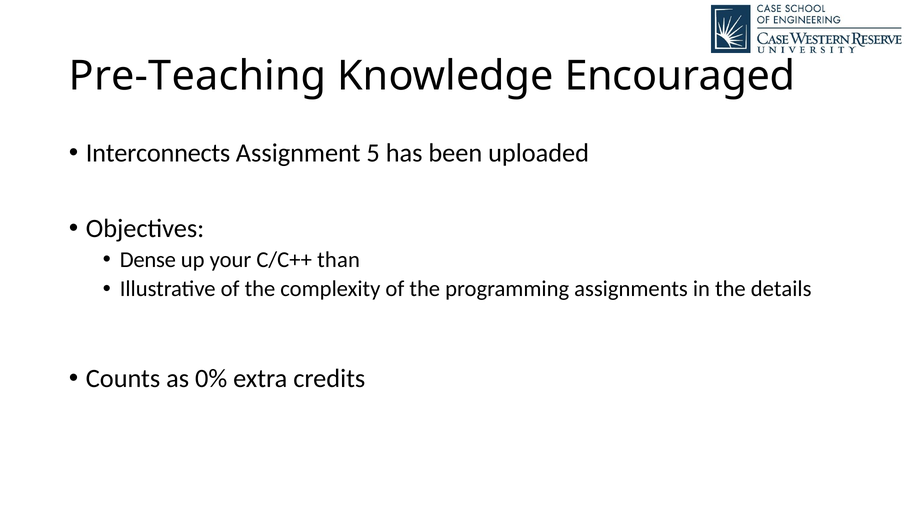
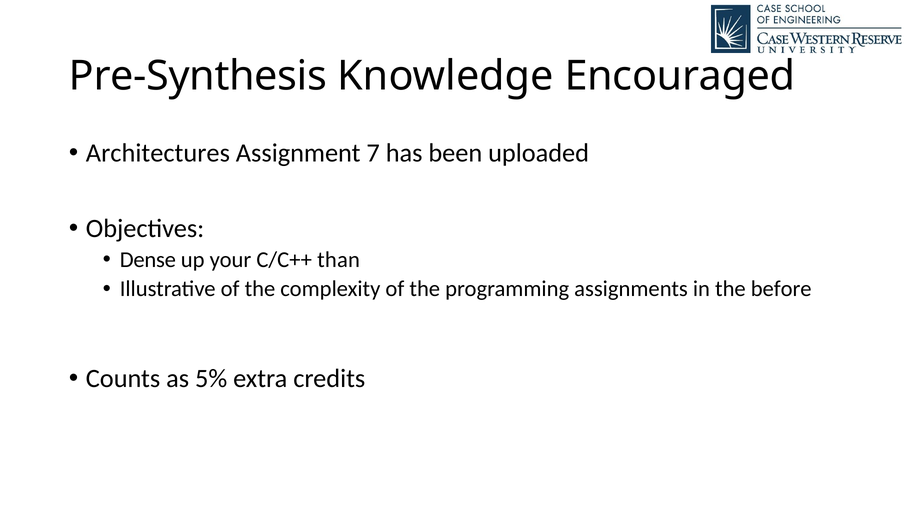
Pre-Teaching: Pre-Teaching -> Pre-Synthesis (198, 76)
Interconnects: Interconnects -> Architectures (158, 153)
5: 5 -> 7 (373, 153)
details: details -> before (781, 289)
0%: 0% -> 5% (211, 378)
